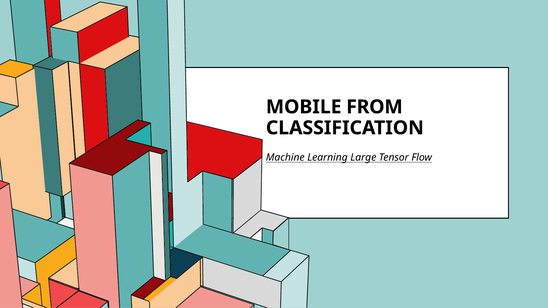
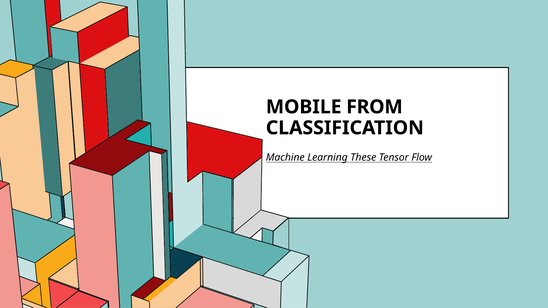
Large: Large -> These (363, 158)
